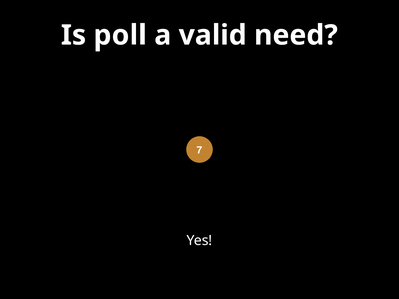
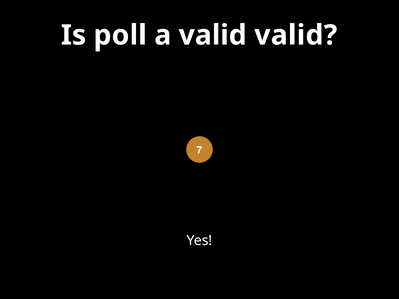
valid need: need -> valid (296, 35)
